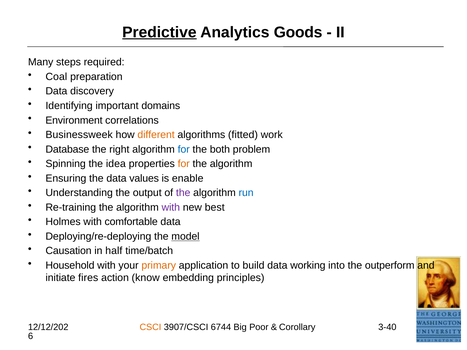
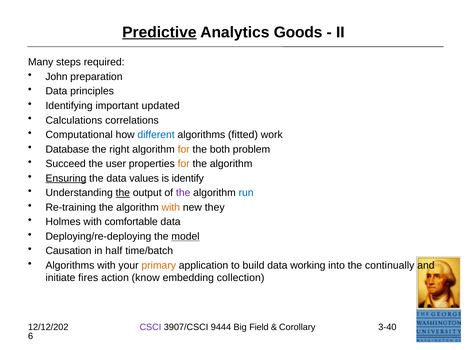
Coal: Coal -> John (56, 77)
discovery: discovery -> principles (92, 91)
domains: domains -> updated (161, 106)
Environment: Environment -> Calculations (74, 120)
Businessweek: Businessweek -> Computational (79, 135)
different colour: orange -> blue (156, 135)
for colour: blue -> orange (184, 149)
Spinning: Spinning -> Succeed (66, 164)
idea: idea -> user (116, 164)
Ensuring underline: none -> present (66, 178)
enable: enable -> identify (188, 178)
the underline: none -> present (123, 193)
with colour: purple -> orange (171, 207)
best: best -> they (215, 207)
Household: Household -> Algorithms (70, 266)
outperform: outperform -> continually (390, 266)
principles: principles -> collection (241, 278)
CSCI colour: orange -> purple (150, 327)
6744: 6744 -> 9444 (221, 327)
Poor: Poor -> Field (259, 327)
